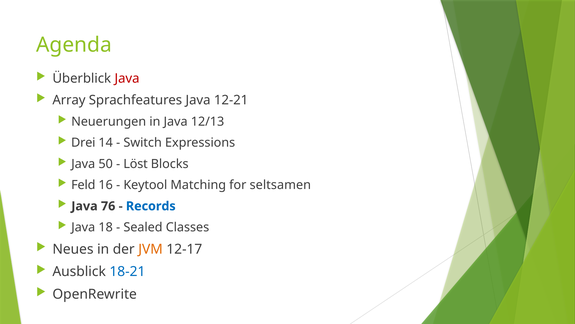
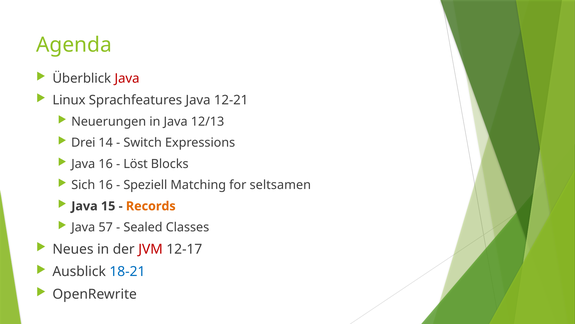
Array: Array -> Linux (69, 100)
Java 50: 50 -> 16 (106, 164)
Feld: Feld -> Sich (83, 185)
Keytool: Keytool -> Speziell (145, 185)
76: 76 -> 15 (108, 206)
Records colour: blue -> orange (151, 206)
18: 18 -> 57 (106, 227)
JVM colour: orange -> red (151, 249)
